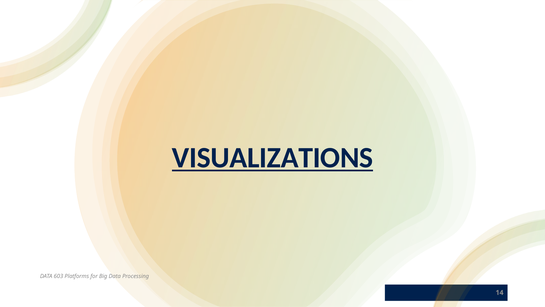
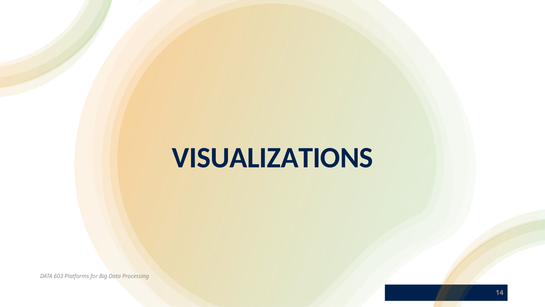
VISUALIZATIONS underline: present -> none (273, 158)
